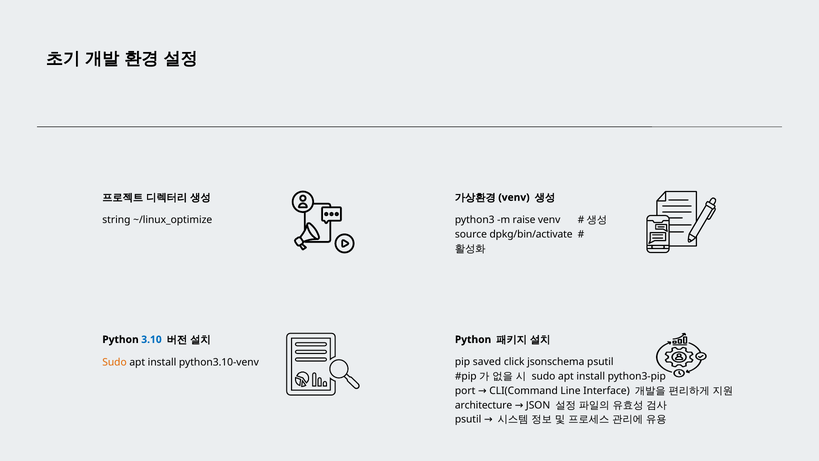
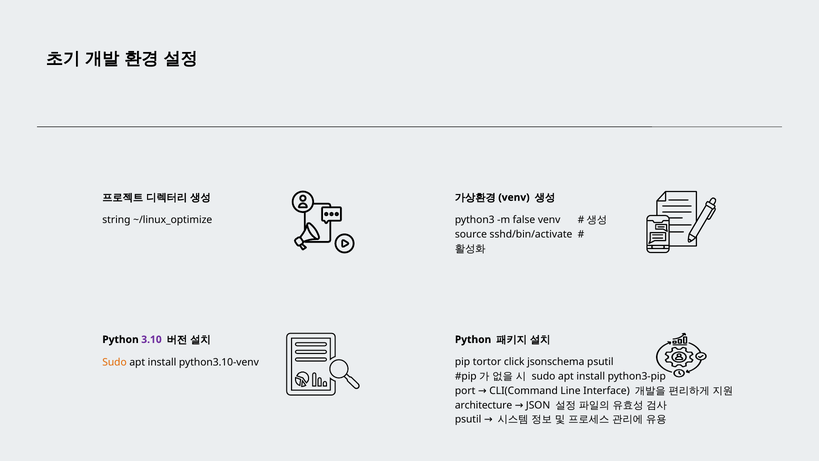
raise: raise -> false (524, 220)
dpkg/bin/activate: dpkg/bin/activate -> sshd/bin/activate (531, 234)
3.10 colour: blue -> purple (151, 339)
saved: saved -> tortor (487, 362)
